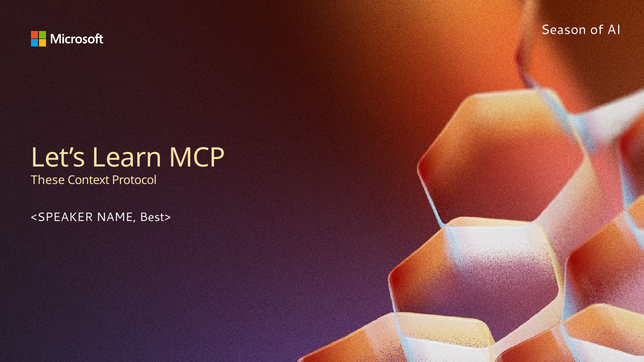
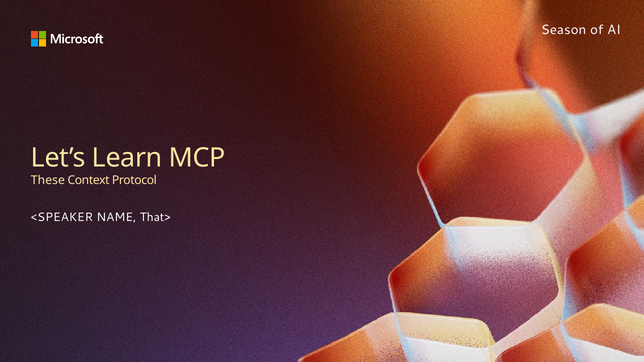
Best>: Best> -> That> (155, 217)
